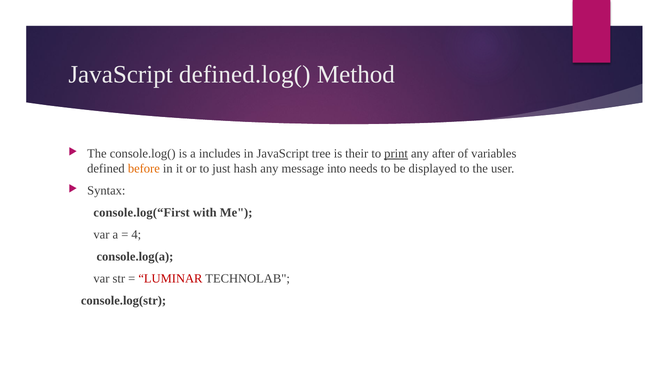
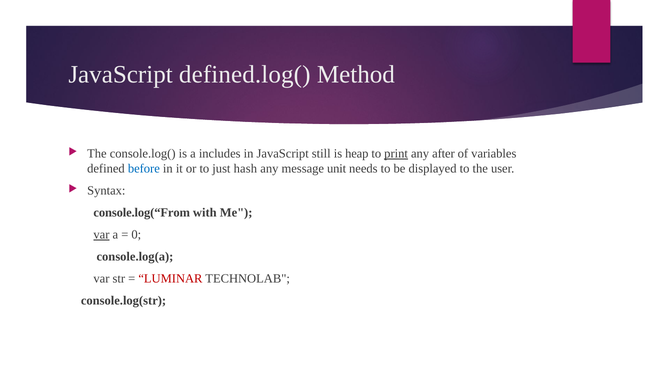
tree: tree -> still (321, 154)
their: their -> heap (357, 154)
before colour: orange -> blue (144, 169)
into: into -> unit (337, 169)
console.log(“First: console.log(“First -> console.log(“From (142, 213)
var underline: none -> present (101, 235)
4: 4 -> 0 (136, 235)
